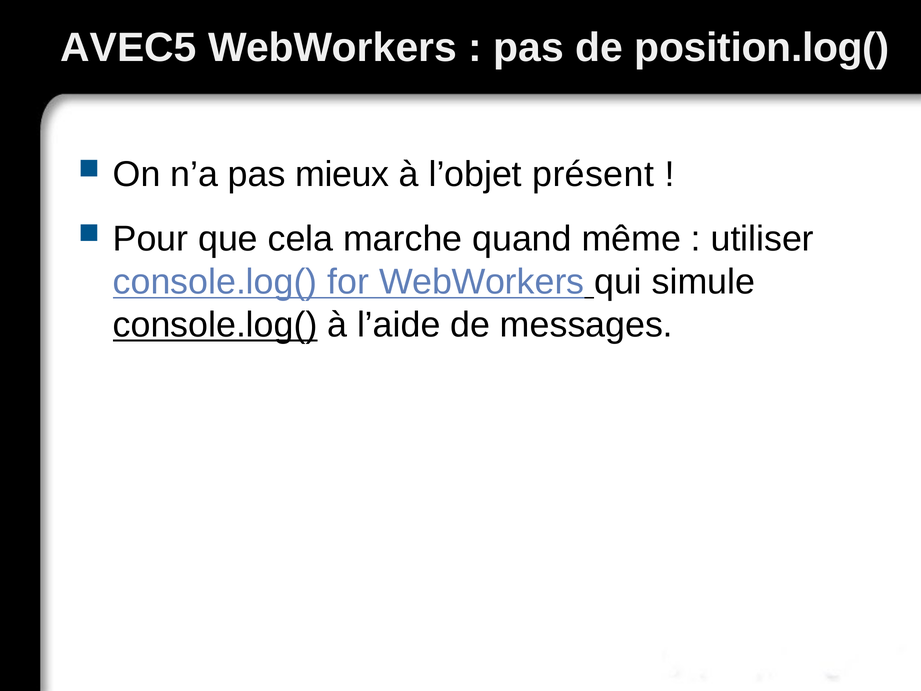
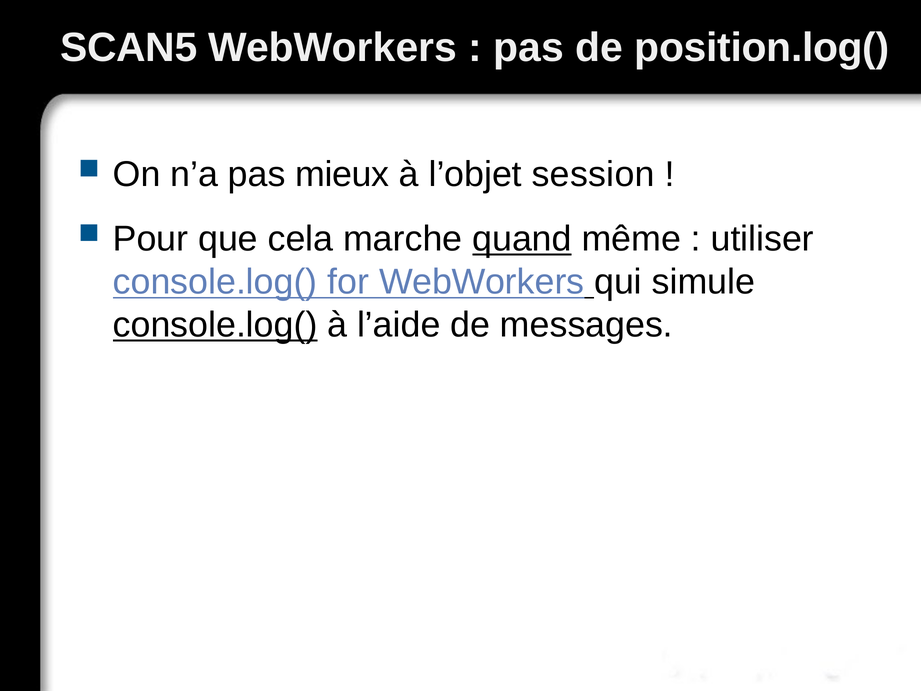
AVEC5: AVEC5 -> SCAN5 (129, 48)
présent: présent -> session (593, 174)
quand underline: none -> present (522, 239)
